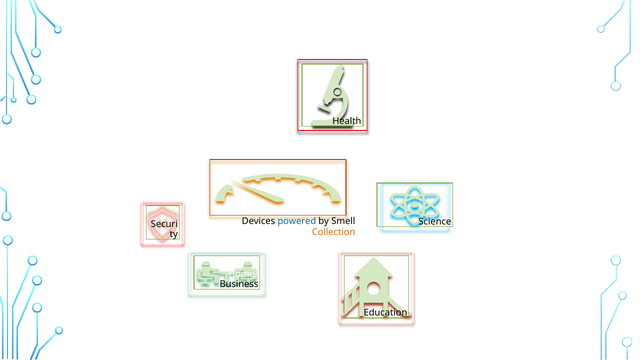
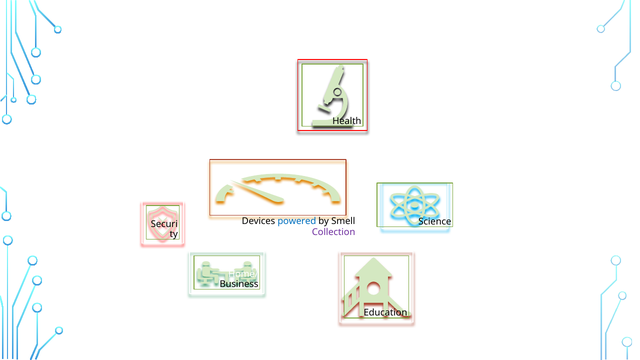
Collection colour: orange -> purple (334, 232)
